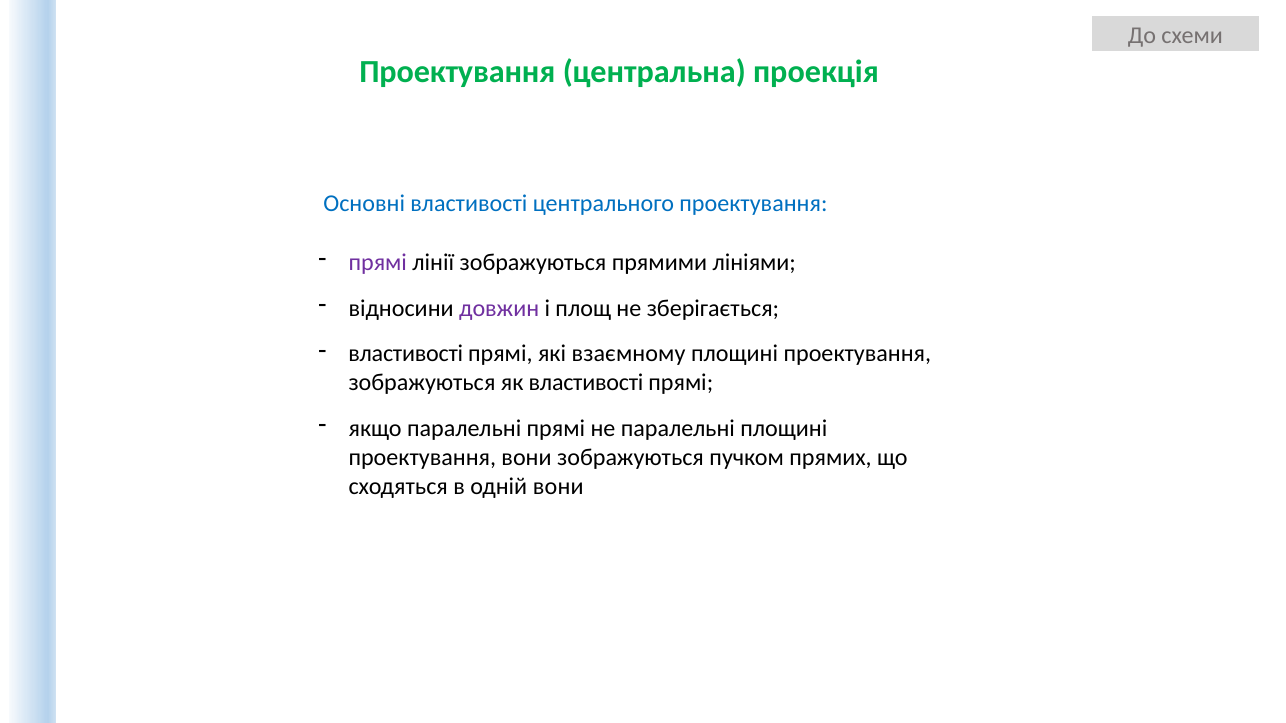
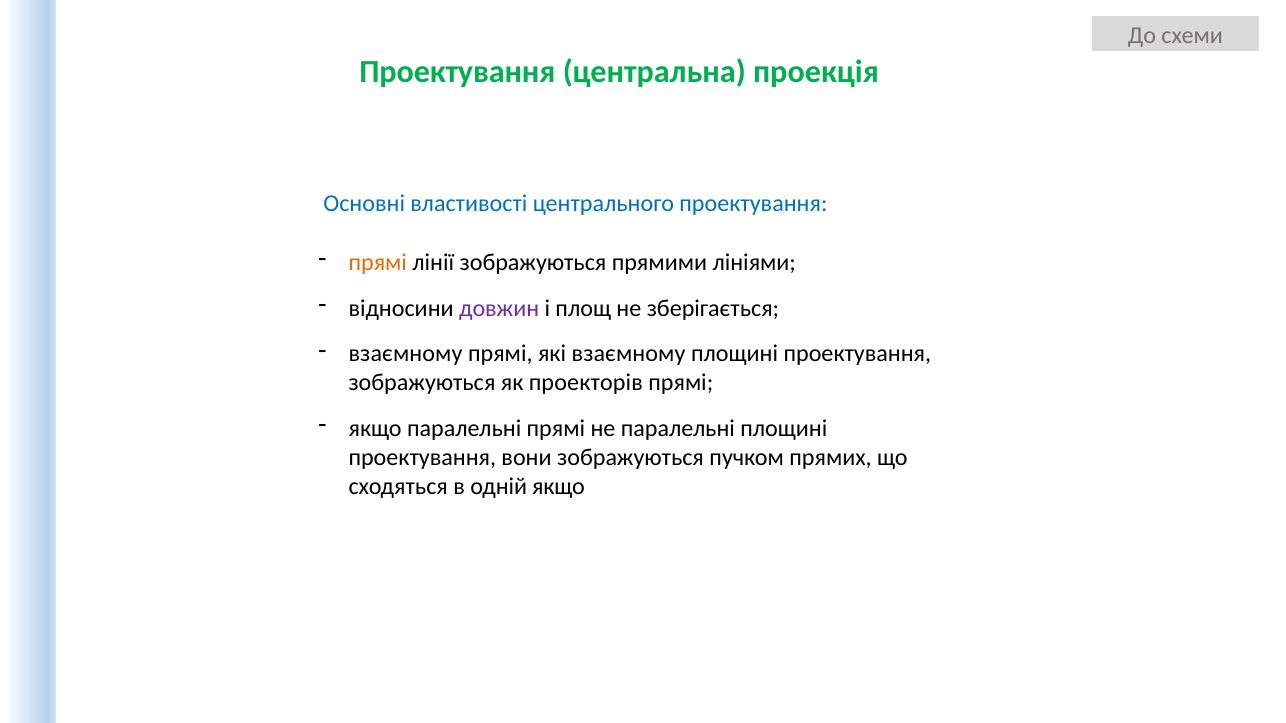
прямі colour: purple -> orange (378, 263)
властивості: властивості -> взаємному (406, 354)
як властивості: властивості -> проекторів (586, 383)
одній вони: вони -> якщо (559, 487)
